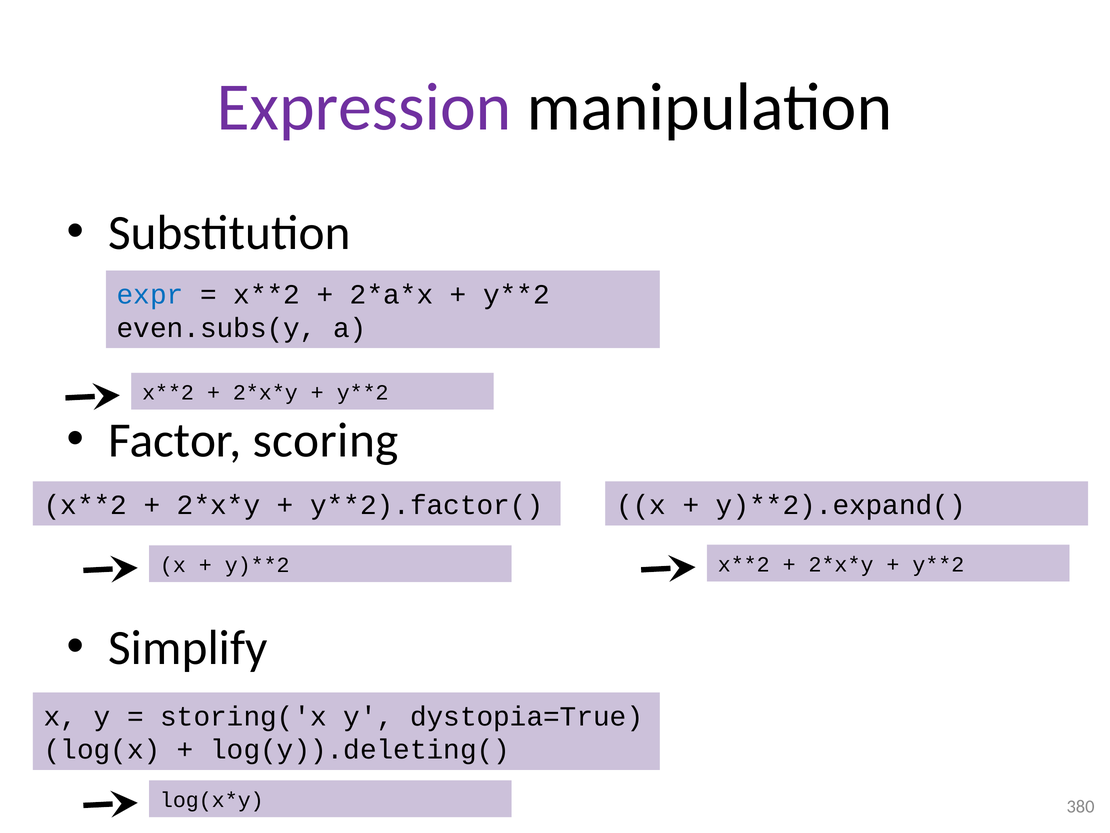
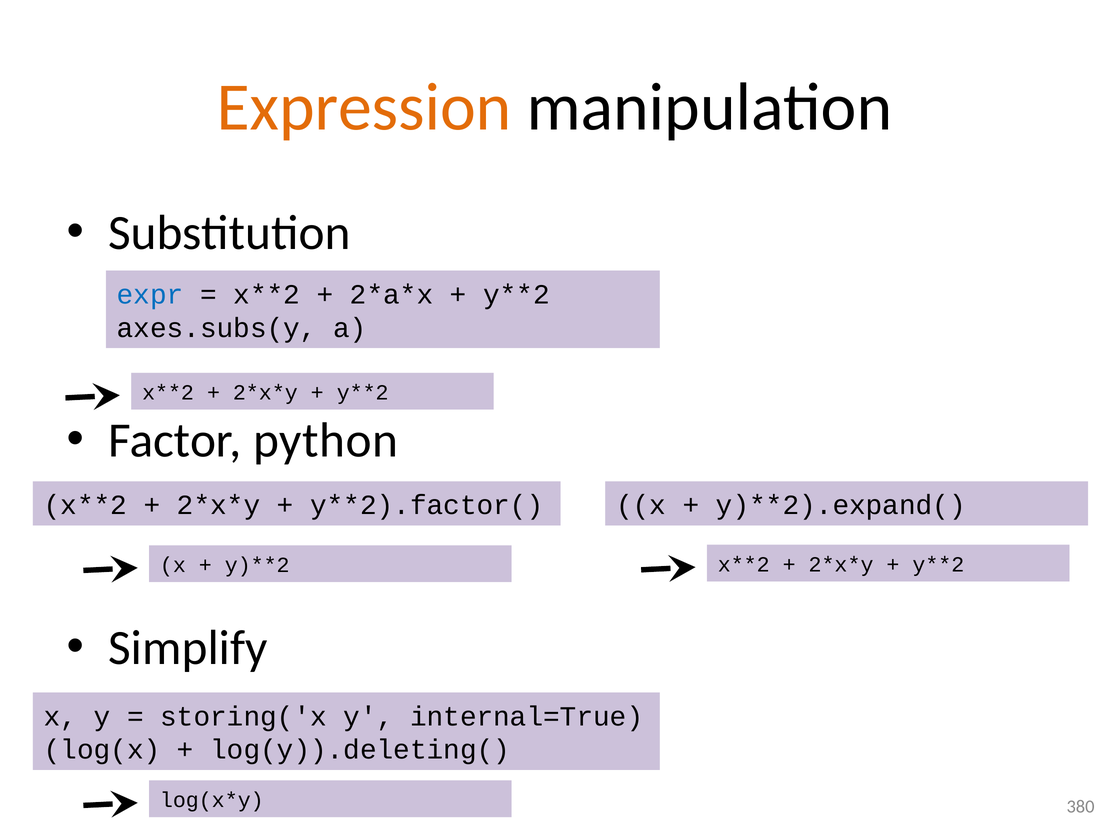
Expression colour: purple -> orange (364, 107)
even.subs(y: even.subs(y -> axes.subs(y (217, 328)
scoring: scoring -> python (326, 440)
dystopia=True: dystopia=True -> internal=True (527, 716)
